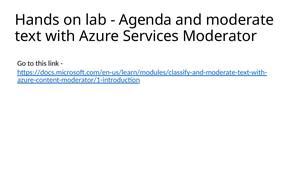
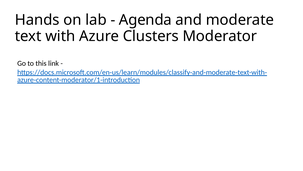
Services: Services -> Clusters (151, 36)
